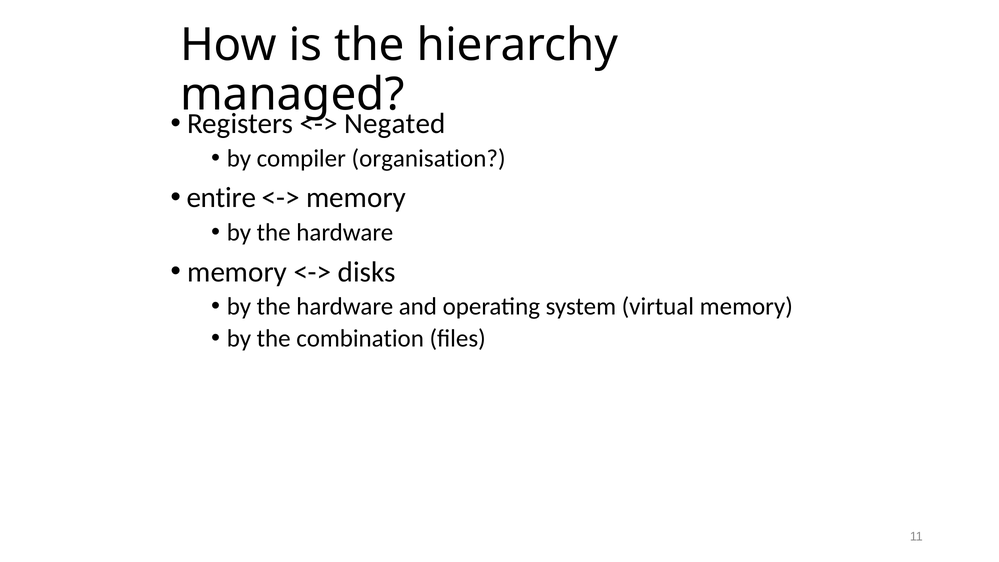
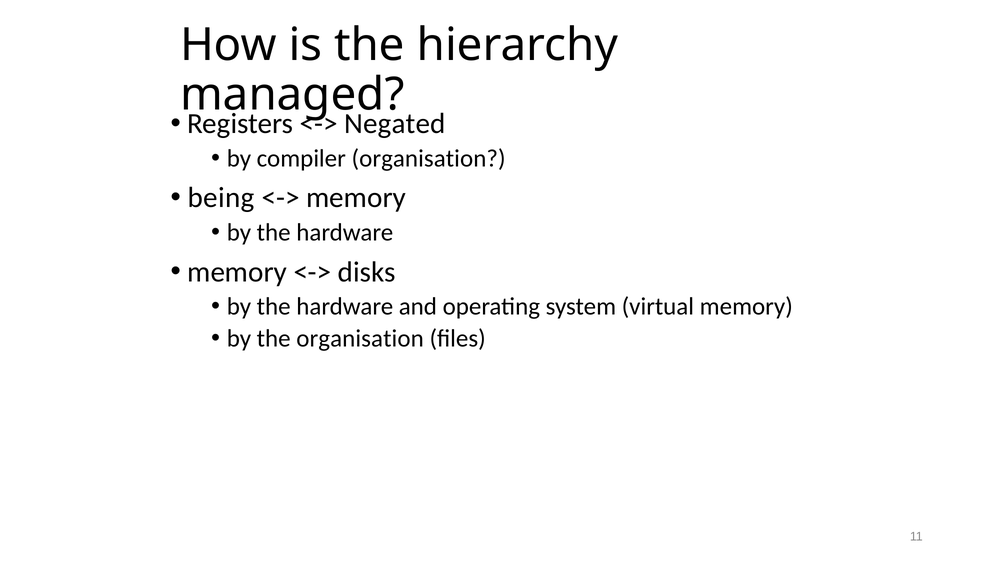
entire: entire -> being (221, 198)
the combination: combination -> organisation (360, 338)
